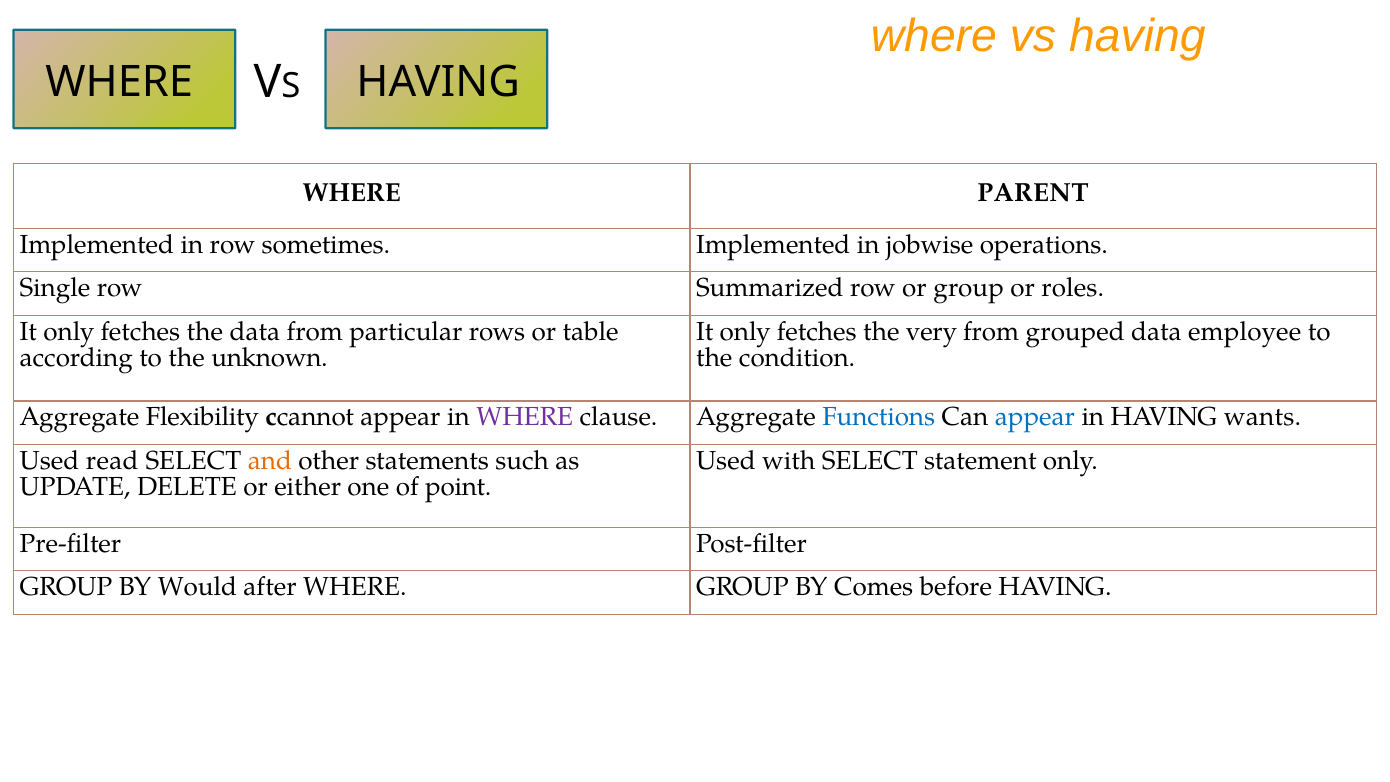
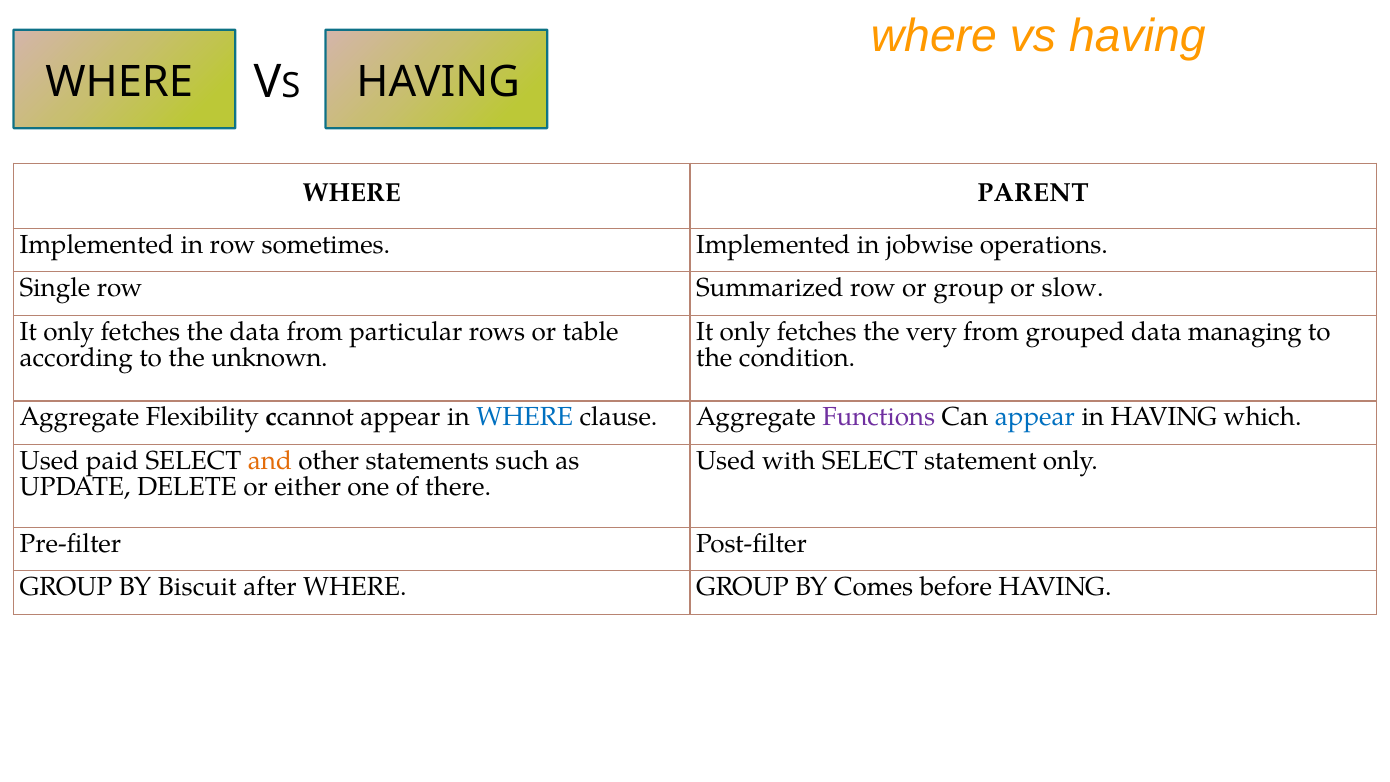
roles: roles -> slow (1073, 288)
employee: employee -> managing (1245, 332)
WHERE colour: purple -> blue (525, 417)
Functions colour: blue -> purple (879, 417)
wants: wants -> which (1263, 417)
read: read -> paid (112, 461)
point: point -> there (458, 487)
Would: Would -> Biscuit (197, 587)
